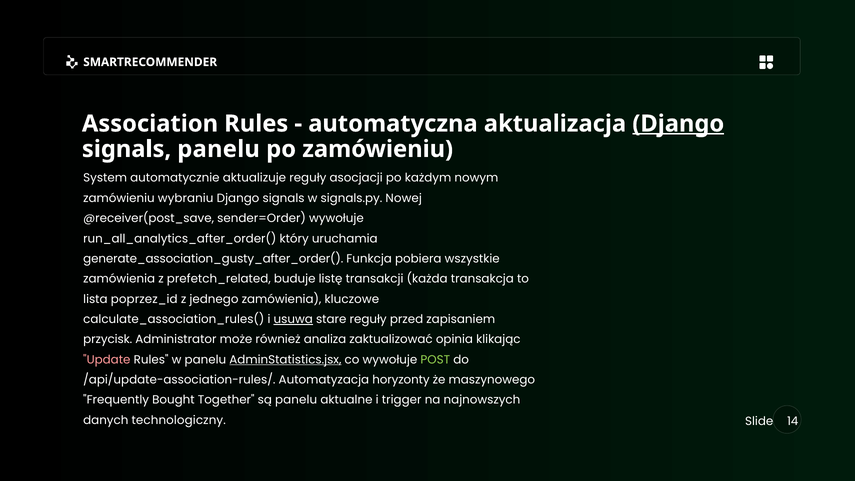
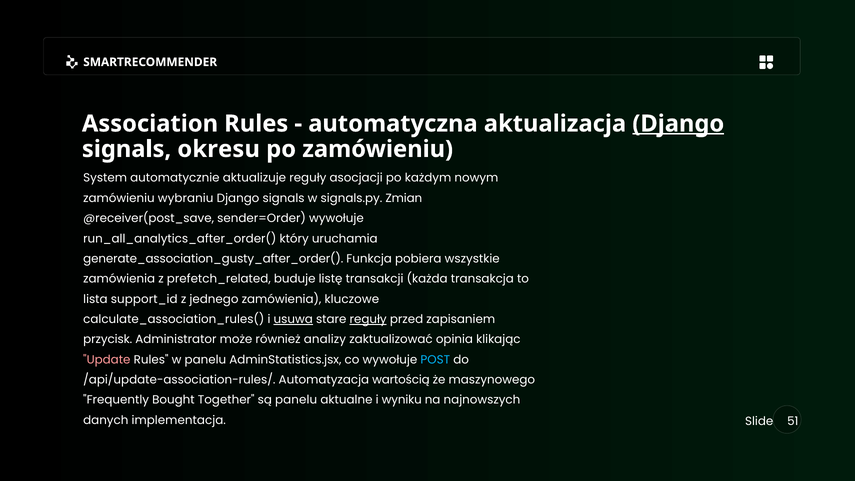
signals panelu: panelu -> okresu (219, 149)
Nowej: Nowej -> Zmian (404, 198)
poprzez_id: poprzez_id -> support_id (144, 299)
reguły underline: none -> present (368, 319)
analiza: analiza -> analizy (325, 339)
AdminStatistics.jsx underline: present -> none (285, 360)
POST colour: light green -> light blue (435, 360)
horyzonty: horyzonty -> wartością (401, 380)
trigger: trigger -> wyniku (402, 400)
technologiczny: technologiczny -> implementacja (179, 420)
14: 14 -> 51 (793, 421)
